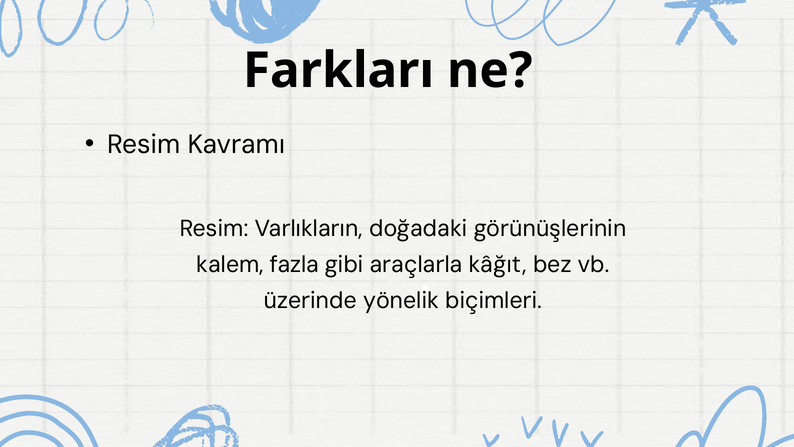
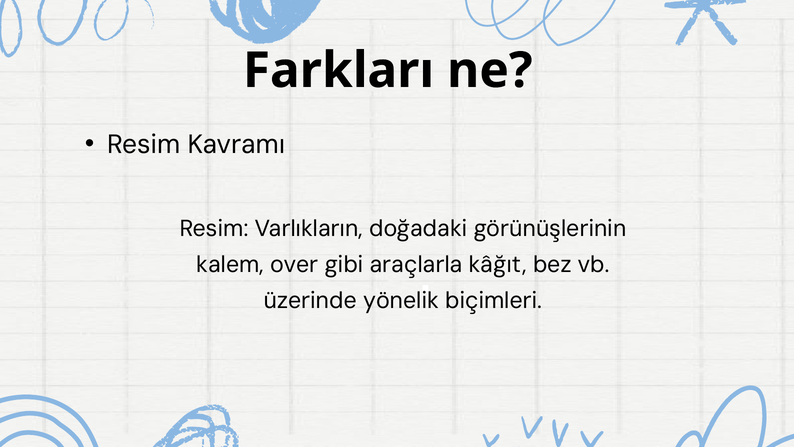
fazla: fazla -> over (294, 264)
